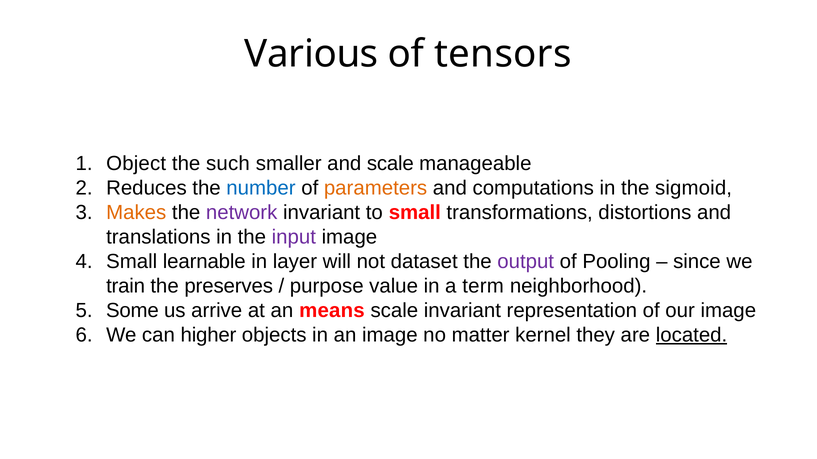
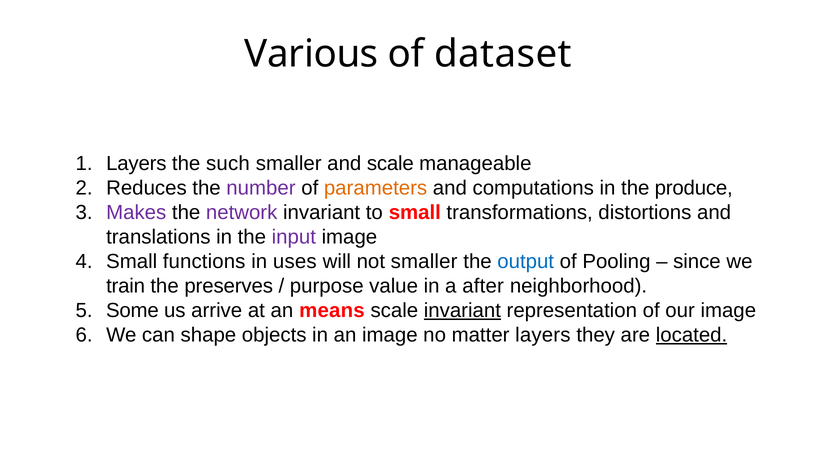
tensors: tensors -> dataset (503, 54)
Object: Object -> Layers (136, 164)
number colour: blue -> purple (261, 188)
sigmoid: sigmoid -> produce (694, 188)
Makes colour: orange -> purple (136, 213)
learnable: learnable -> functions (204, 262)
layer: layer -> uses (295, 262)
not dataset: dataset -> smaller (424, 262)
output colour: purple -> blue (526, 262)
term: term -> after (483, 286)
invariant underline: none -> present (462, 311)
higher: higher -> shape (208, 335)
matter kernel: kernel -> layers (543, 335)
